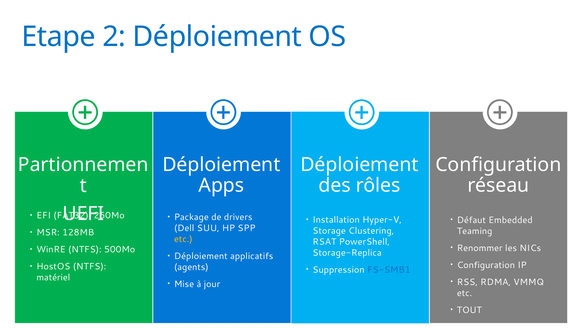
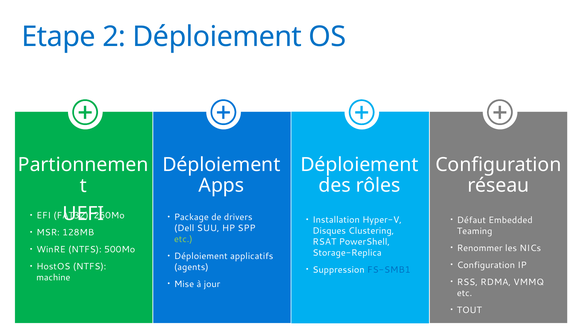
Storage: Storage -> Disques (329, 231)
etc colour: yellow -> light green (183, 239)
matériel: matériel -> machine (53, 277)
